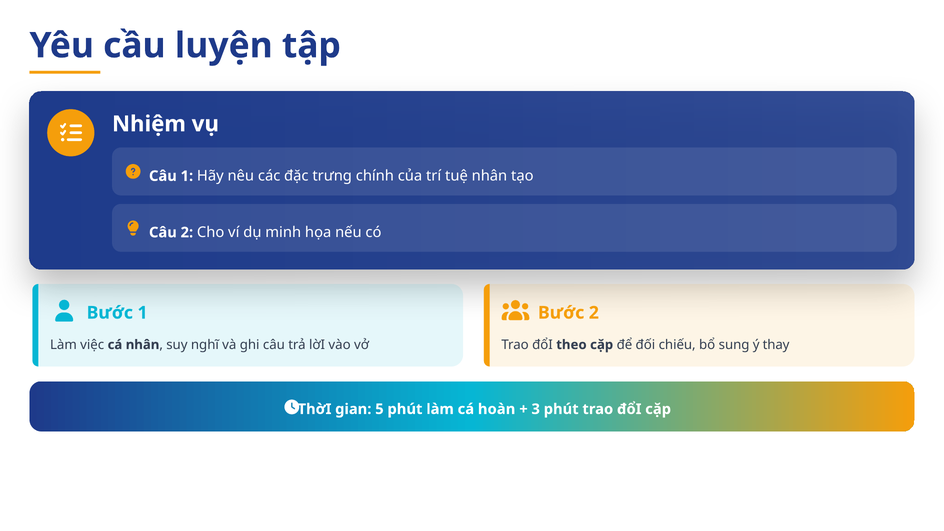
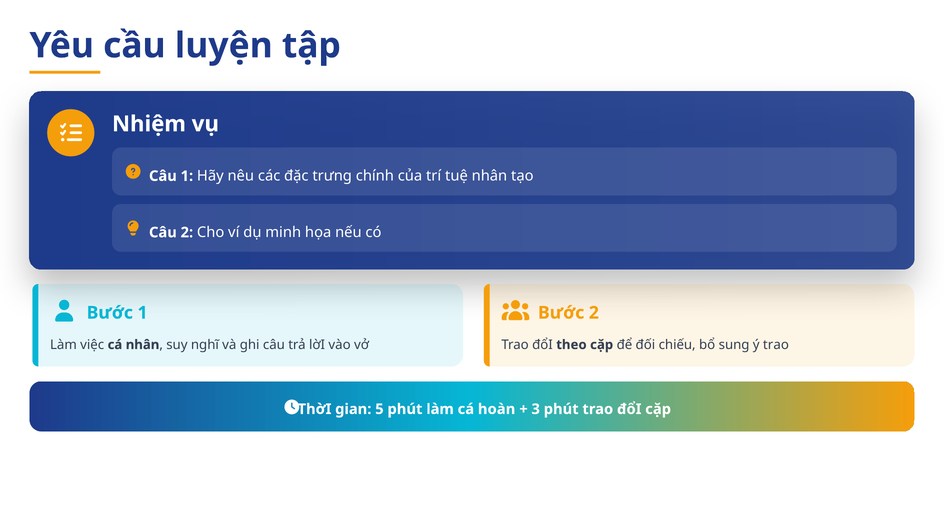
ý thay: thay -> trao (776, 345)
